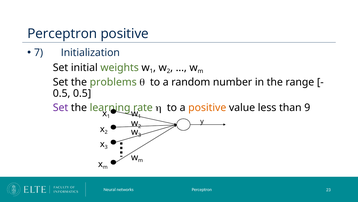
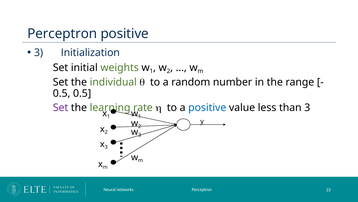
7: 7 -> 3 (39, 52)
problems: problems -> individual (113, 82)
positive colour: orange -> blue (207, 107)
than 9: 9 -> 3 (307, 107)
